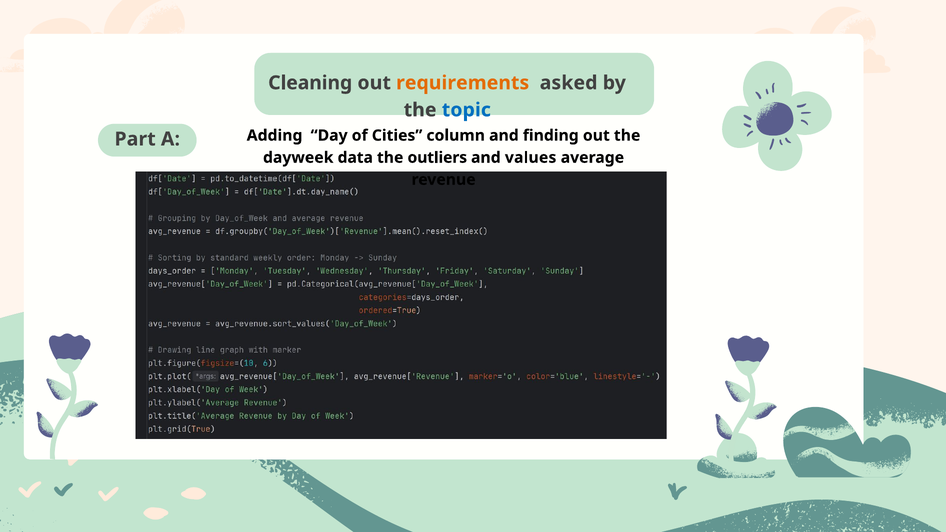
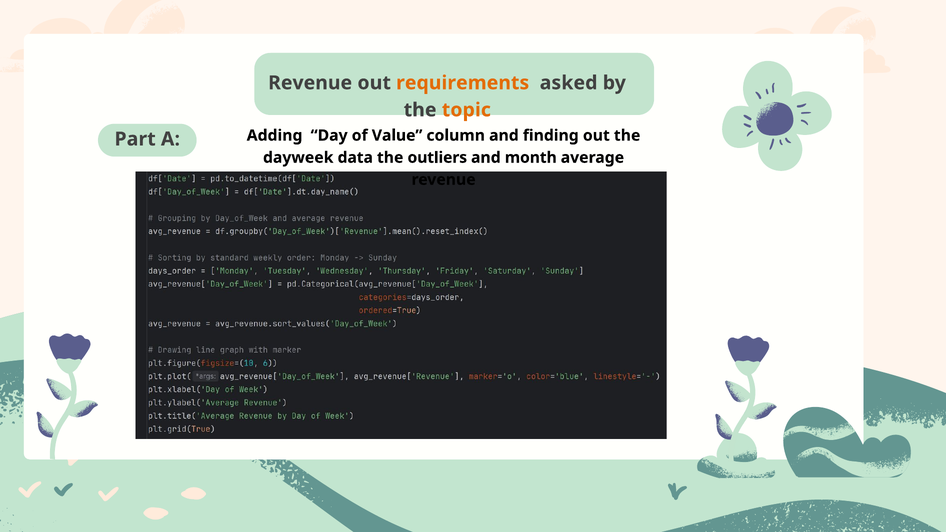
Cleaning: Cleaning -> Revenue (310, 83)
topic colour: blue -> orange (466, 110)
Cities: Cities -> Value (397, 136)
values: values -> month (531, 158)
